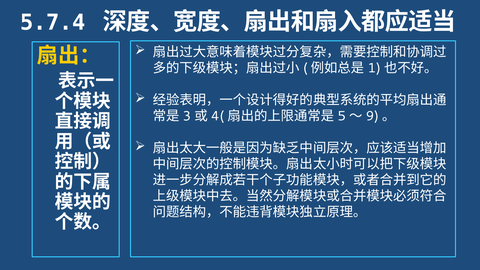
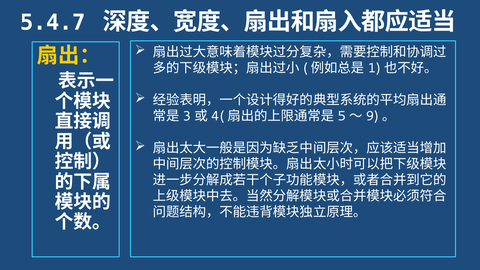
5.7.4: 5.7.4 -> 5.4.7 (53, 22)
